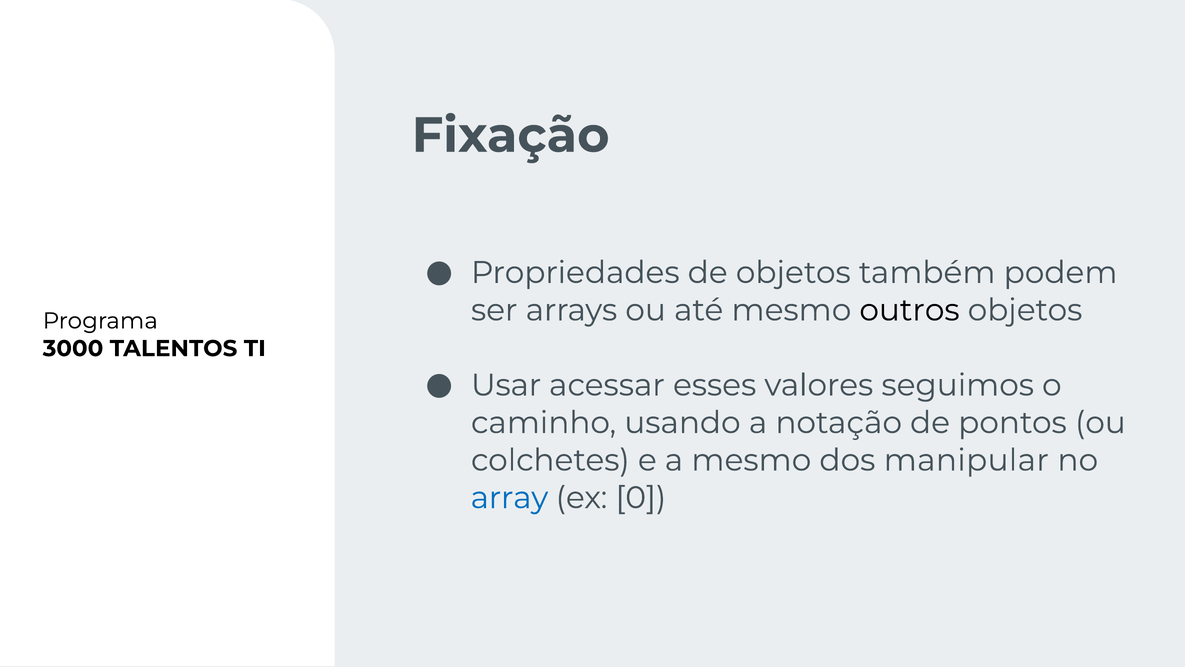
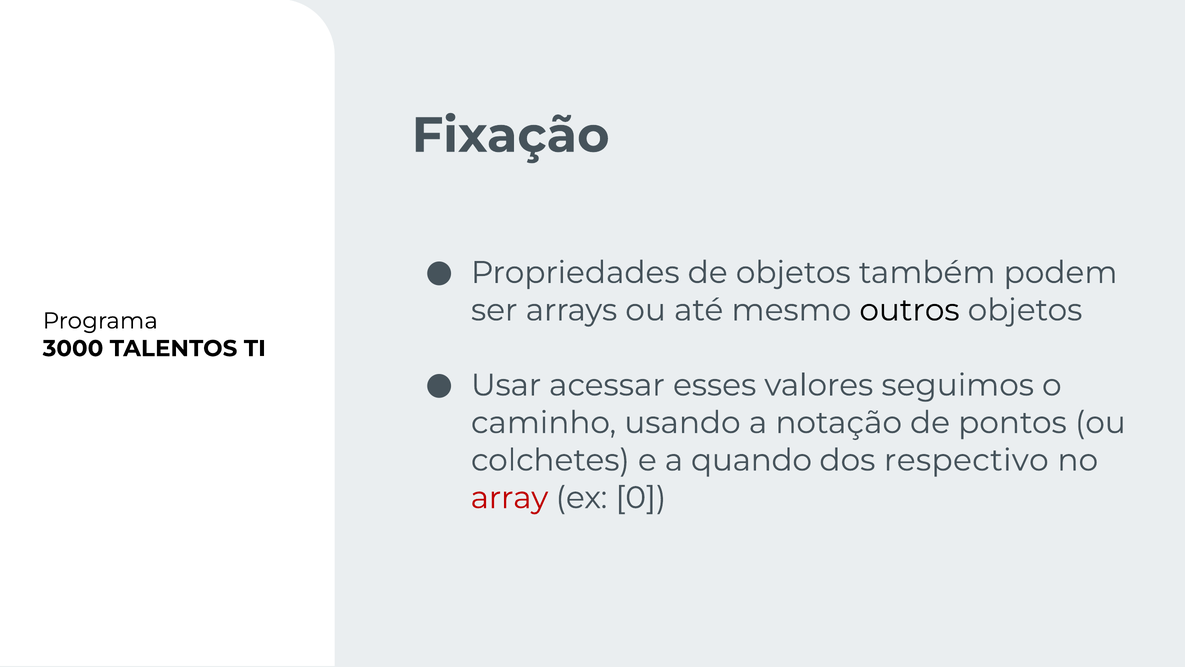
a mesmo: mesmo -> quando (751, 460)
manipular: manipular -> respectivo (966, 460)
array colour: blue -> red (509, 498)
